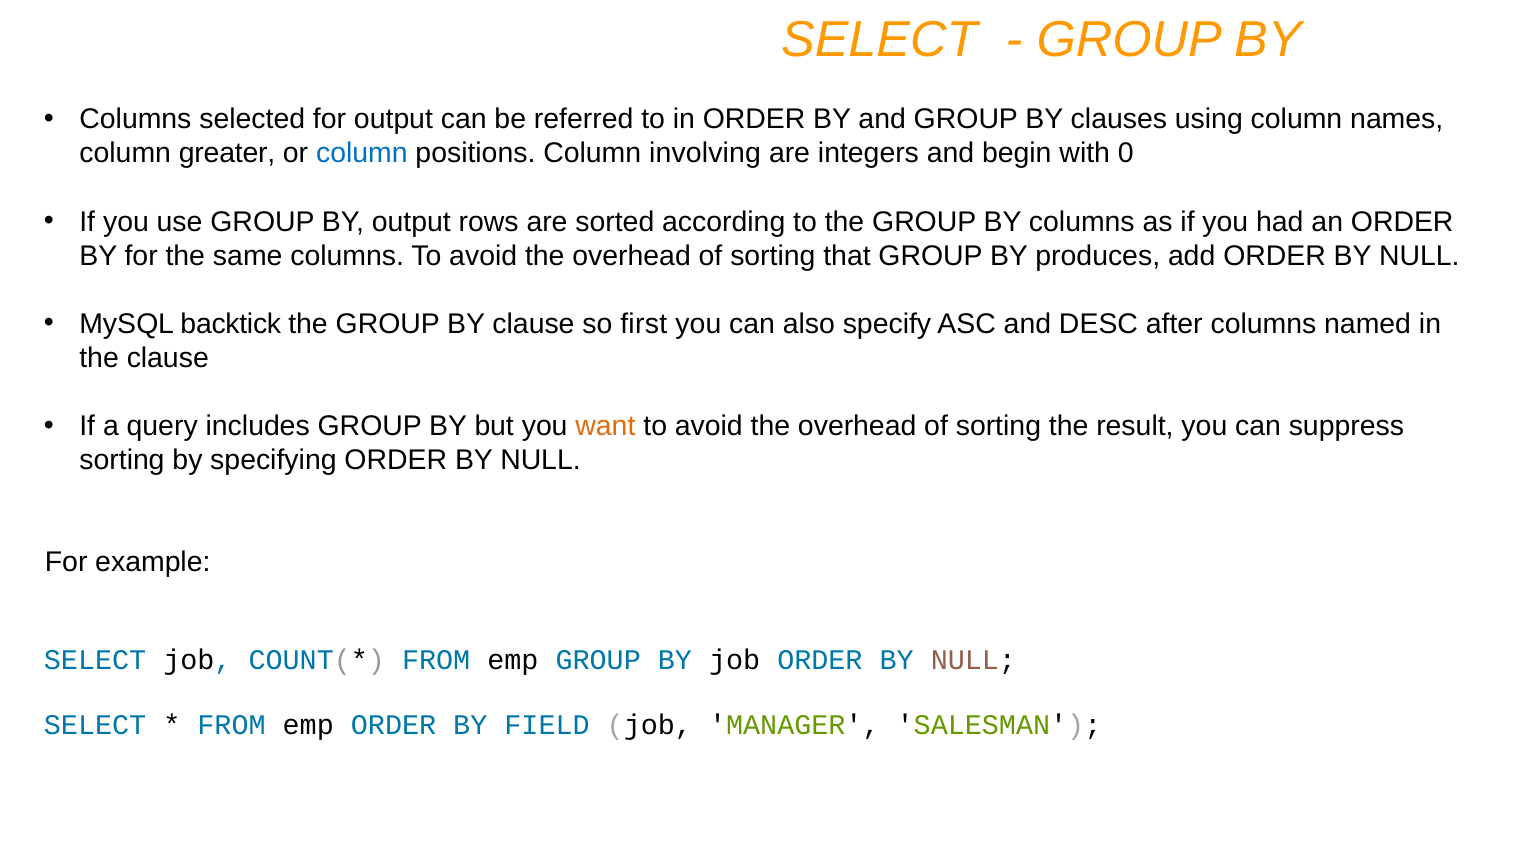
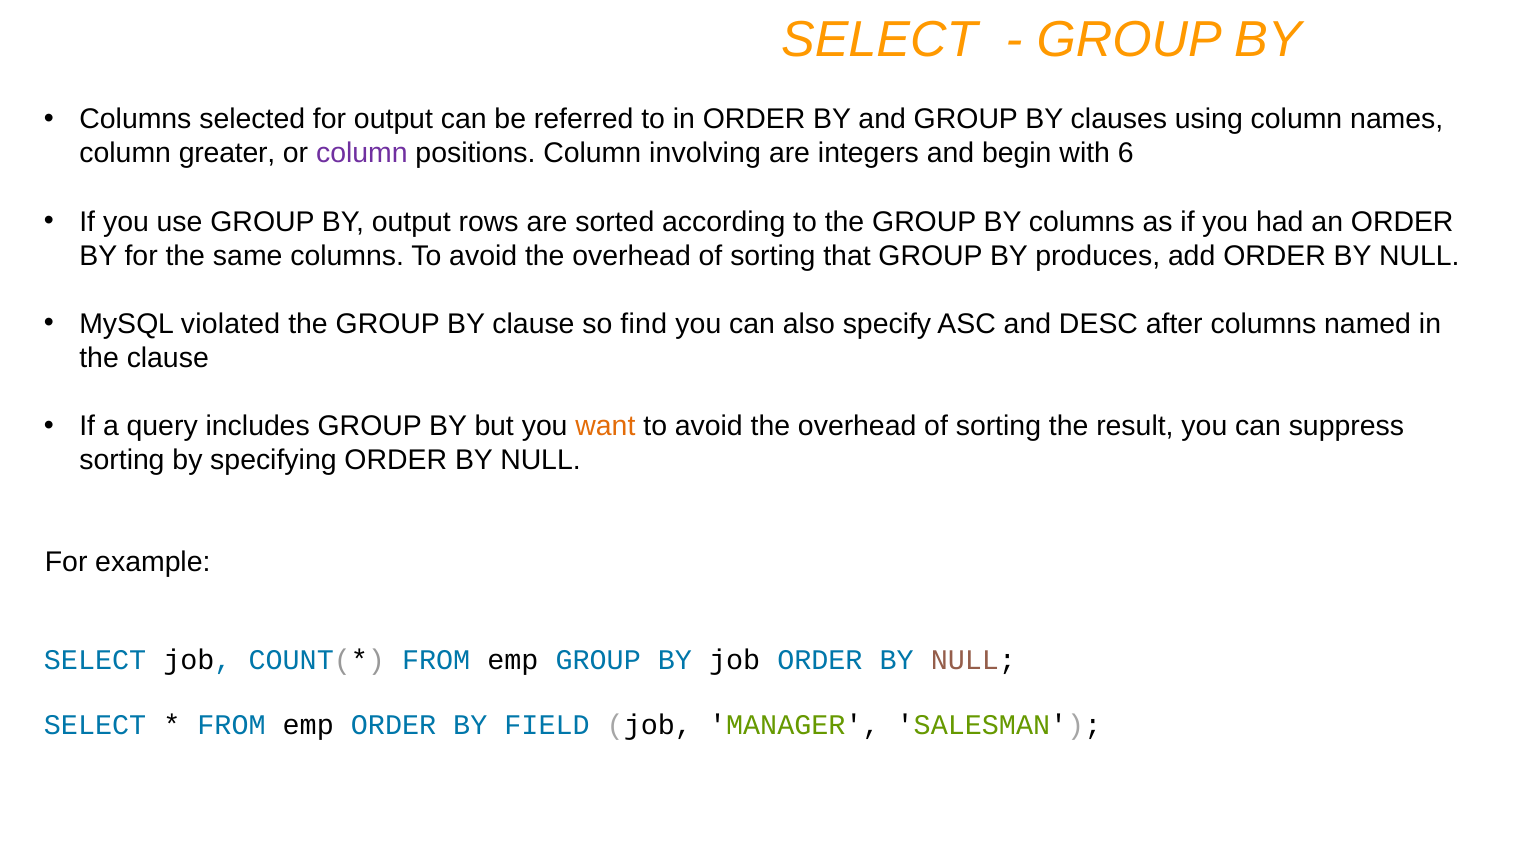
column colour: blue -> purple (362, 153)
0: 0 -> 6 (1126, 153)
backtick: backtick -> violated (231, 324)
first: first -> find (644, 324)
